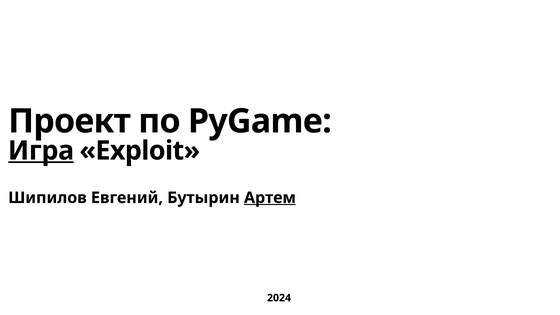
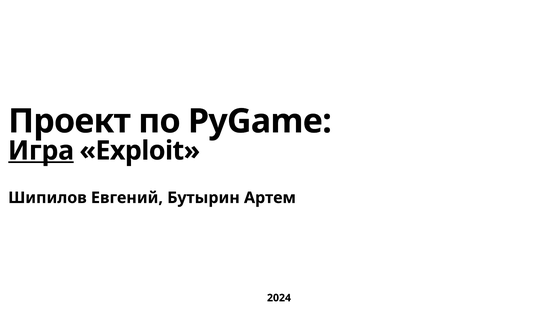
Артем underline: present -> none (270, 198)
